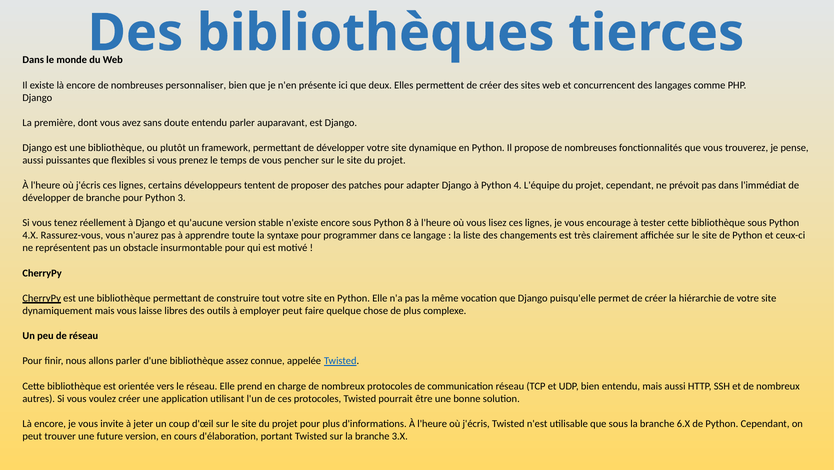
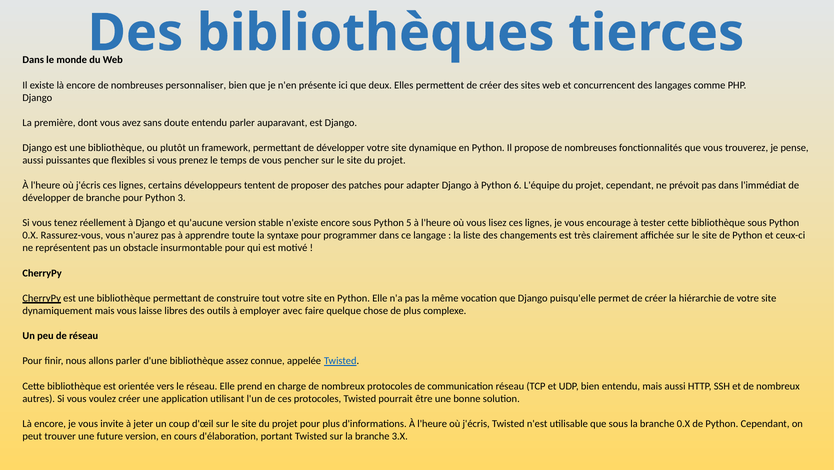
4: 4 -> 6 (518, 185)
8: 8 -> 5 (409, 223)
4.X: 4.X -> 0.X (30, 236)
employer peut: peut -> avec (292, 311)
branche 6.X: 6.X -> 0.X (683, 424)
